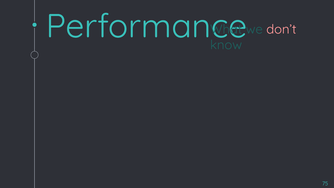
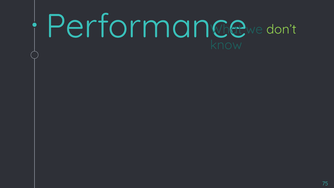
don’t colour: pink -> light green (281, 29)
